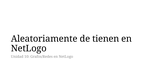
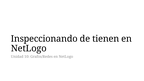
Aleatoriamente: Aleatoriamente -> Inspeccionando (44, 39)
